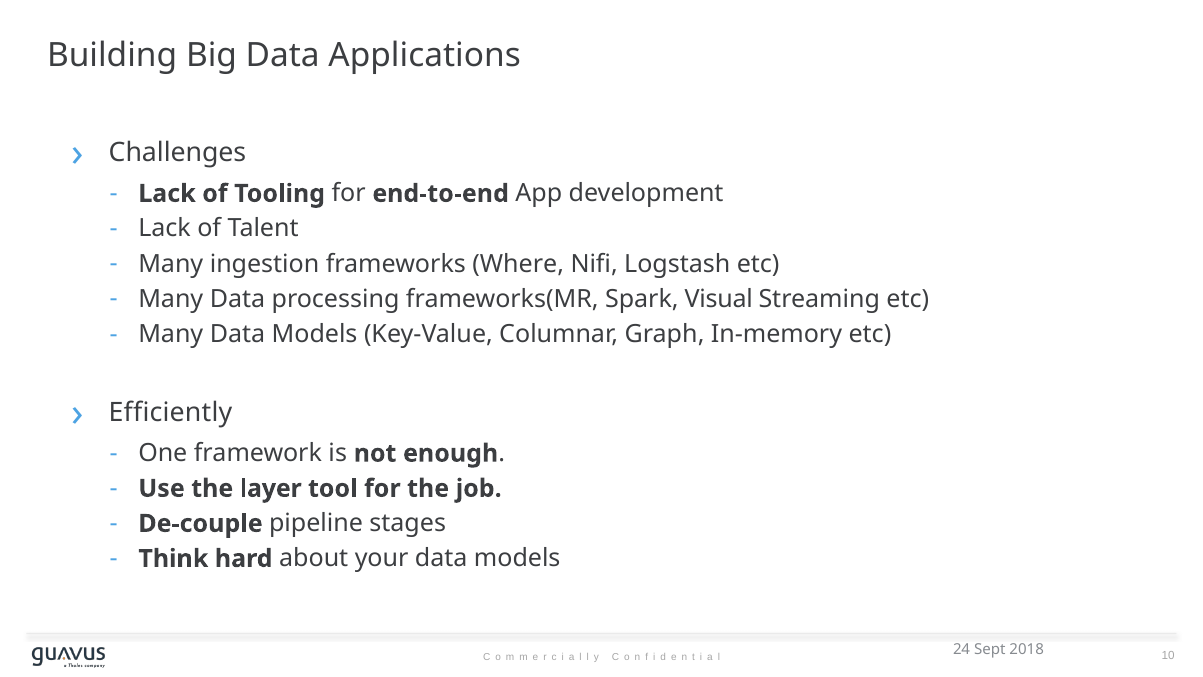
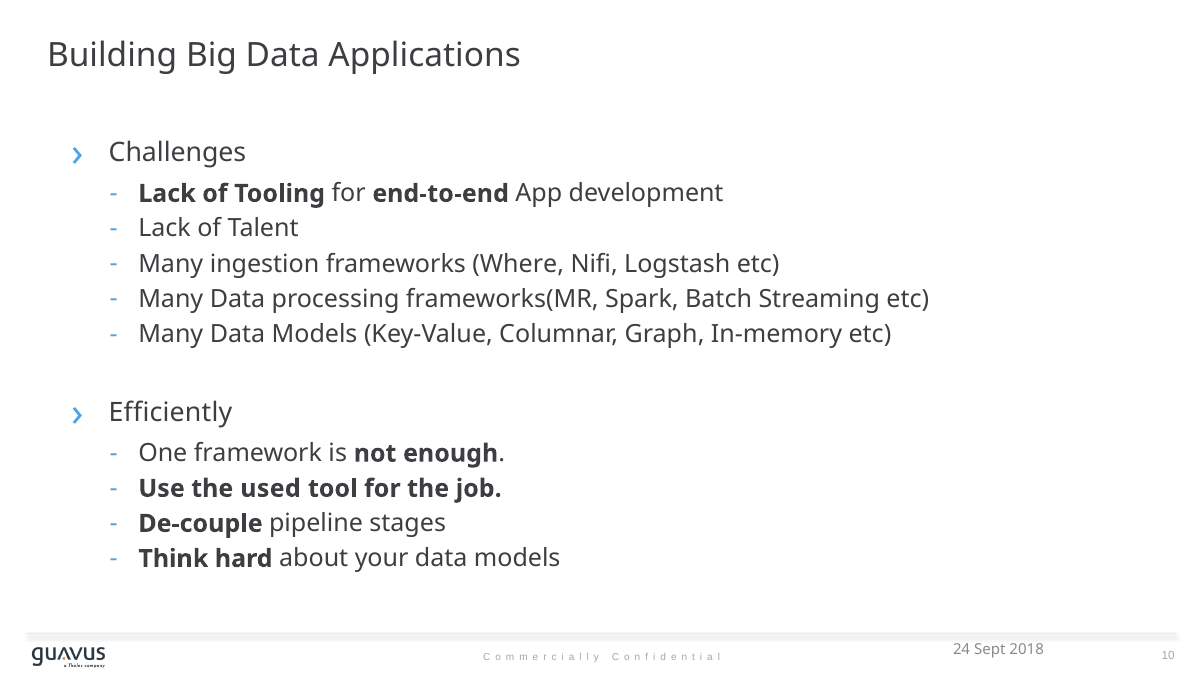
Visual: Visual -> Batch (719, 299)
layer: layer -> used (271, 488)
